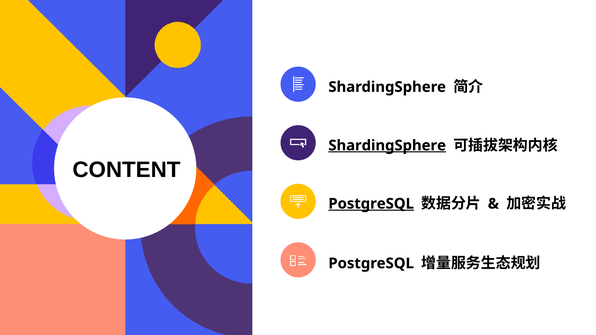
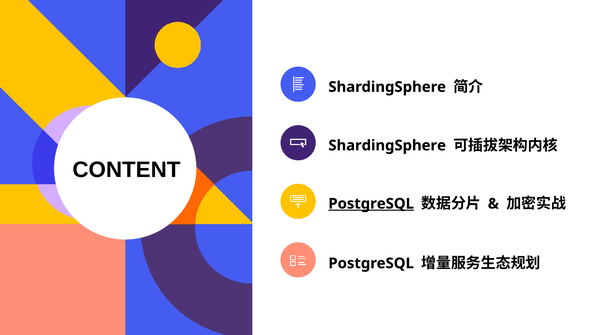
ShardingSphere underline: present -> none (387, 146)
